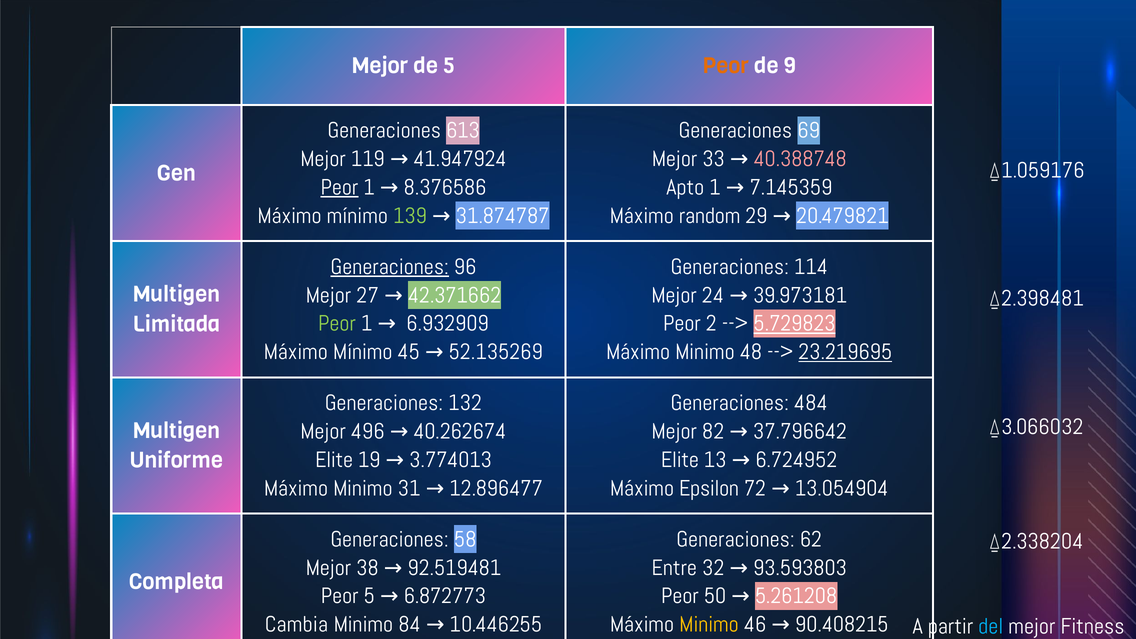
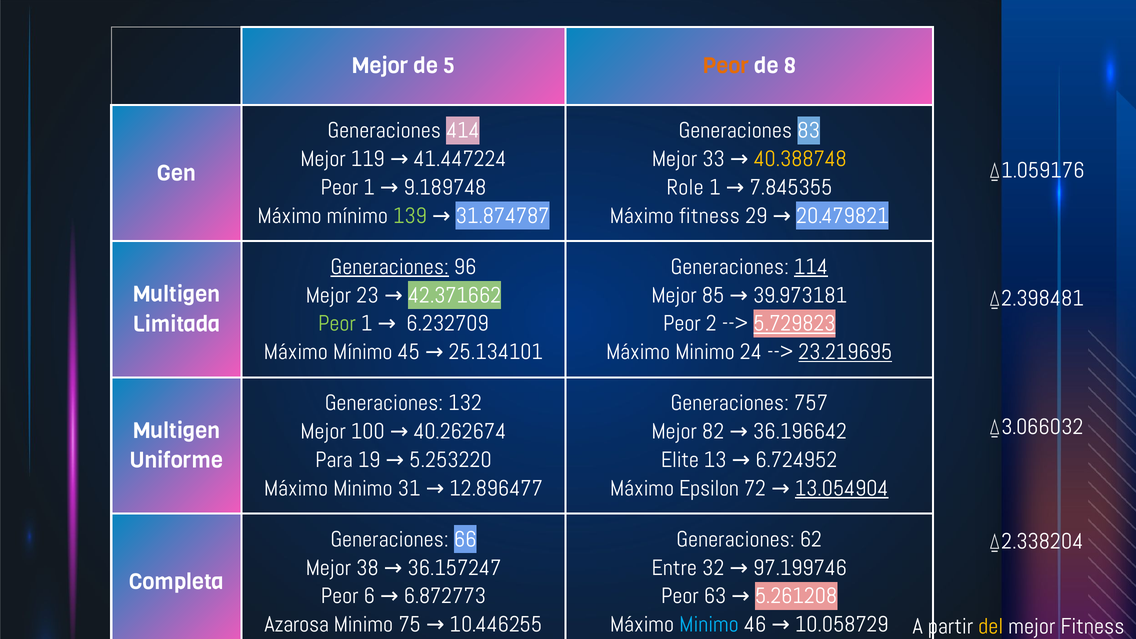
9: 9 -> 8 (790, 66)
613: 613 -> 414 (463, 131)
69: 69 -> 83 (809, 131)
41.947924: 41.947924 -> 41.447224 (460, 159)
40.388748 colour: pink -> yellow (800, 159)
Peor underline: present -> none (339, 187)
8.376586: 8.376586 -> 9.189748 (445, 187)
Apto: Apto -> Role (685, 187)
7.145359: 7.145359 -> 7.845355 (791, 187)
Máximo random: random -> fitness (710, 216)
114 underline: none -> present (811, 267)
27: 27 -> 23 (368, 295)
24: 24 -> 85 (713, 295)
6.932909: 6.932909 -> 6.232709 (448, 324)
52.135269: 52.135269 -> 25.134101 (496, 352)
48: 48 -> 24 (751, 352)
484: 484 -> 757 (811, 403)
496: 496 -> 100 (368, 432)
37.796642: 37.796642 -> 36.196642 (800, 432)
Elite: Elite -> Para (334, 460)
3.774013: 3.774013 -> 5.253220 (450, 460)
13.054904 underline: none -> present (842, 488)
58: 58 -> 66 (465, 539)
92.519481: 92.519481 -> 36.157247 (454, 568)
93.593803: 93.593803 -> 97.199746 (800, 568)
Peor 5: 5 -> 6 (369, 596)
50: 50 -> 63 (715, 596)
del colour: light blue -> yellow (991, 626)
Cambia: Cambia -> Azarosa (297, 625)
84: 84 -> 75 (410, 625)
Minimo colour: yellow -> light blue (709, 625)
90.408215: 90.408215 -> 10.058729 (842, 625)
